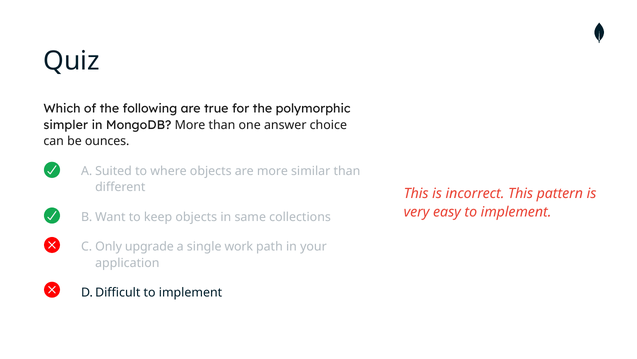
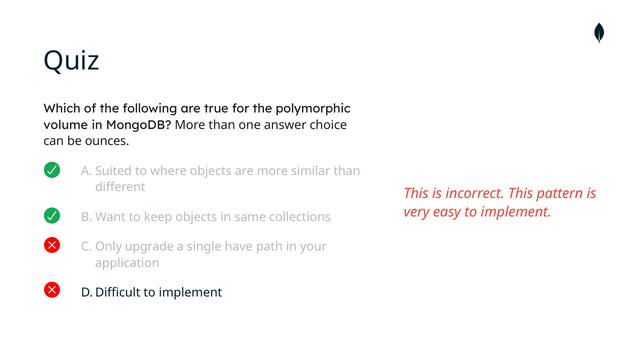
simpler: simpler -> volume (66, 125)
work: work -> have (239, 246)
